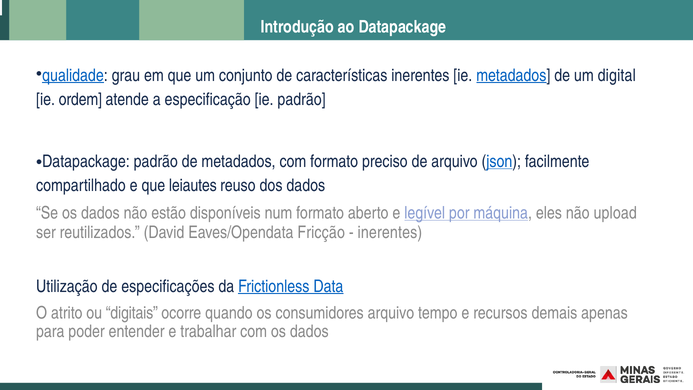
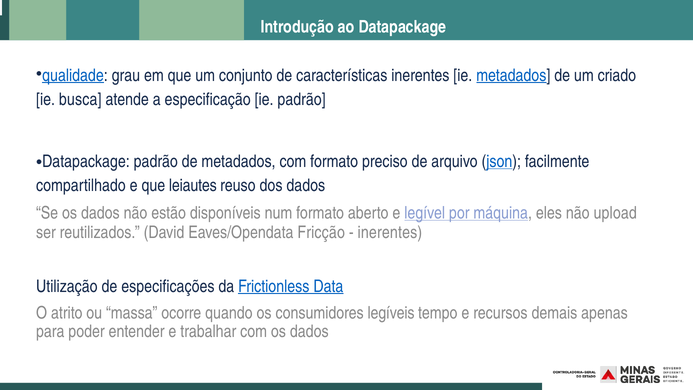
digital: digital -> criado (617, 76)
ordem: ordem -> busca (80, 99)
digitais: digitais -> massa (132, 313)
consumidores arquivo: arquivo -> legíveis (391, 313)
